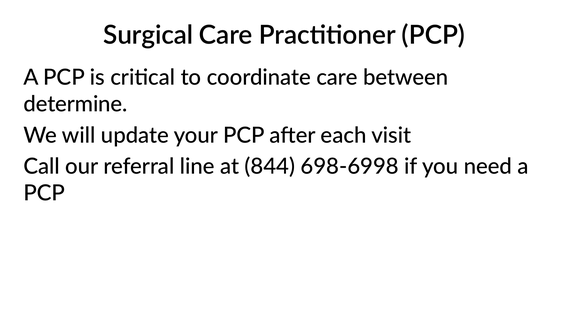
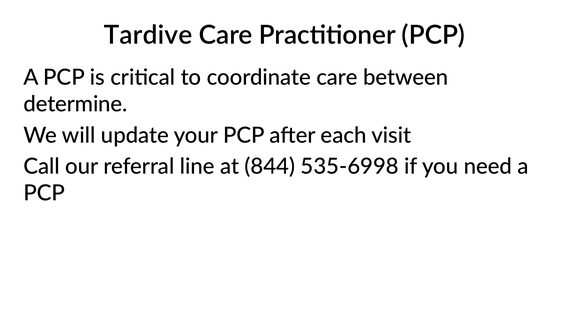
Surgical: Surgical -> Tardive (148, 35)
698-6998: 698-6998 -> 535-6998 (350, 166)
